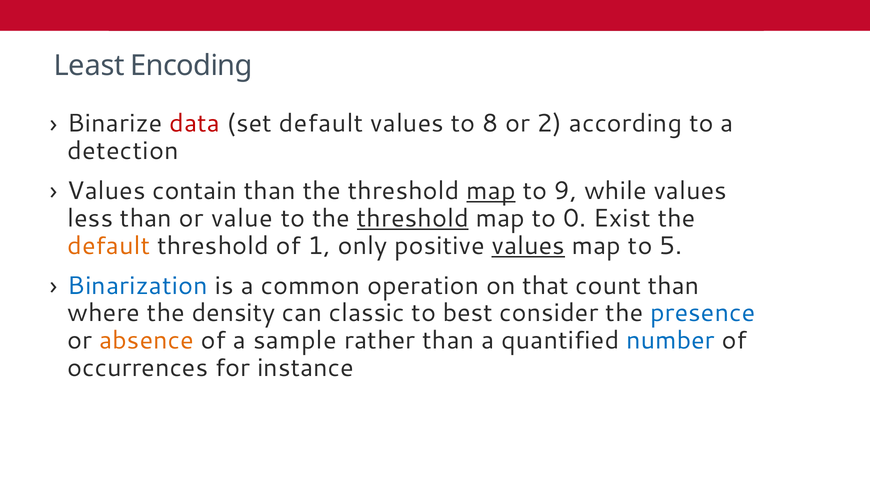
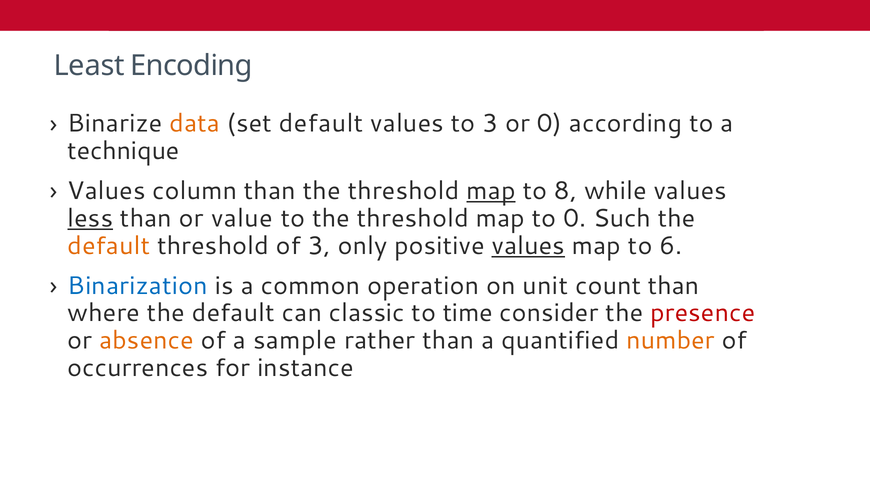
data colour: red -> orange (195, 124)
to 8: 8 -> 3 (490, 124)
or 2: 2 -> 0 (549, 124)
detection: detection -> technique (123, 151)
contain: contain -> column (195, 191)
9: 9 -> 8 (566, 191)
less underline: none -> present (90, 218)
threshold underline: present -> none (413, 218)
Exist: Exist -> Such (622, 218)
of 1: 1 -> 3 (319, 246)
5: 5 -> 6 (671, 246)
that: that -> unit (545, 286)
where the density: density -> default (233, 313)
best: best -> time (468, 313)
presence colour: blue -> red (703, 313)
number colour: blue -> orange (670, 341)
